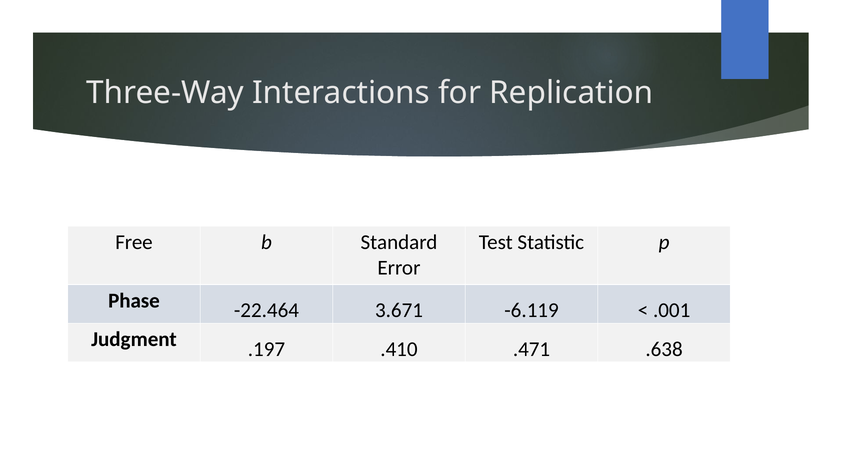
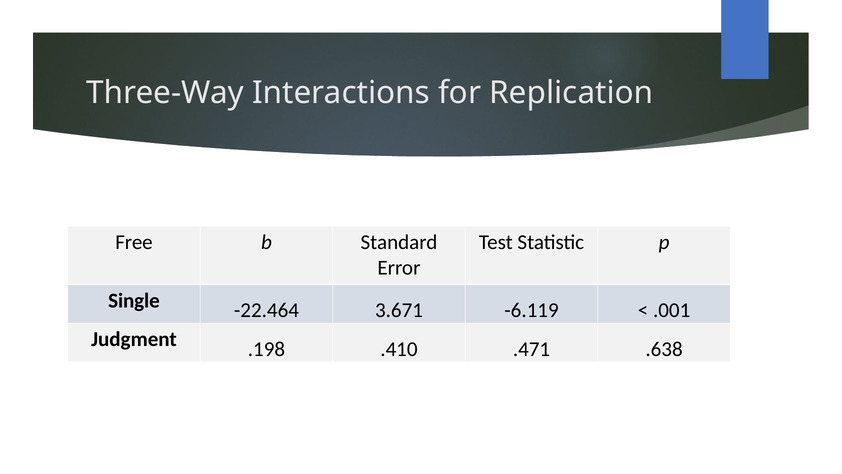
Phase: Phase -> Single (134, 301)
.197: .197 -> .198 (266, 349)
